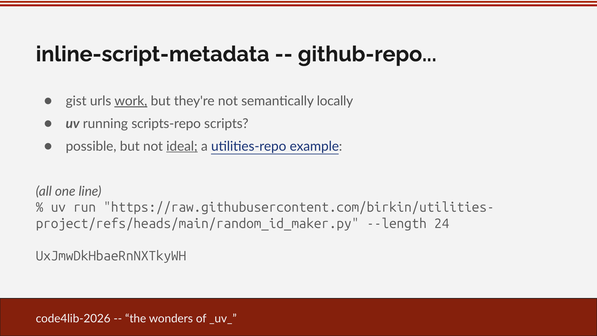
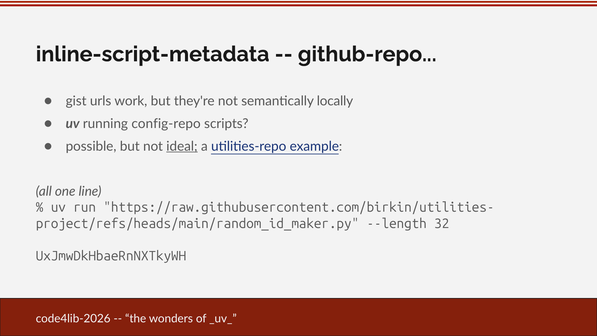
work underline: present -> none (131, 101)
scripts-repo: scripts-repo -> config-repo (166, 124)
24: 24 -> 32 (442, 224)
